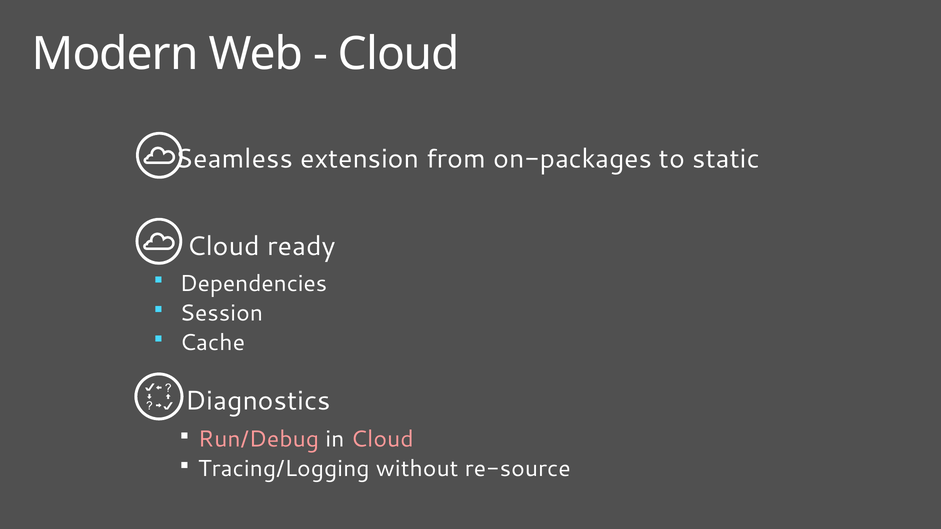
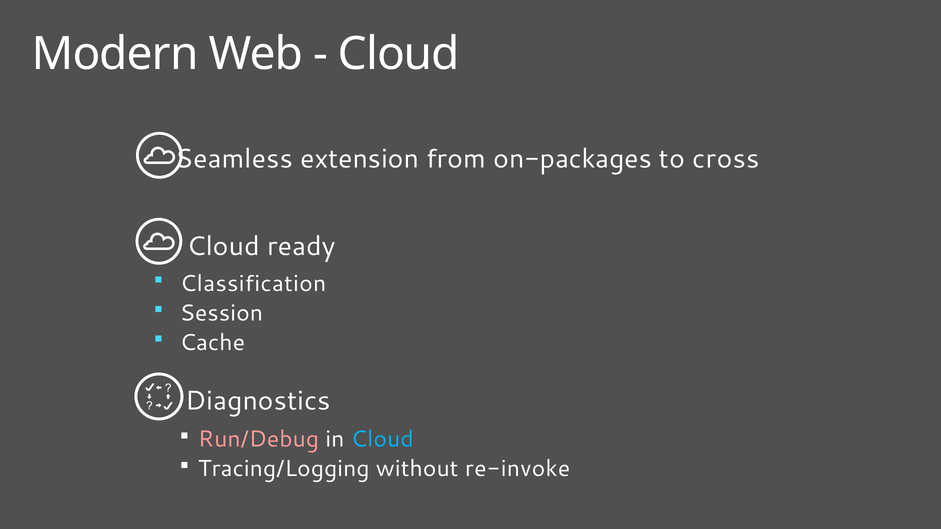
static: static -> cross (726, 159)
Dependencies: Dependencies -> Classification (253, 284)
Cloud colour: pink -> light blue (382, 440)
re-source: re-source -> re-invoke (518, 469)
